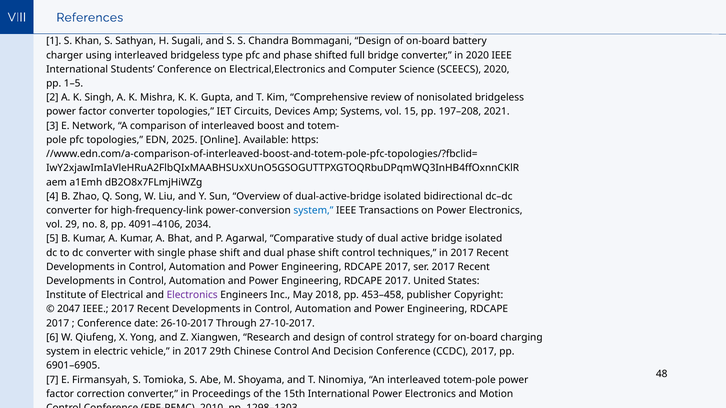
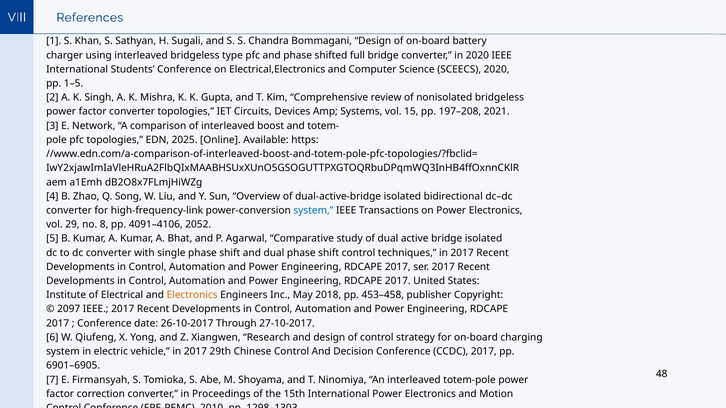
2034: 2034 -> 2052 (198, 225)
Electronics colour: purple -> orange (192, 295)
2047: 2047 -> 2097 (69, 309)
